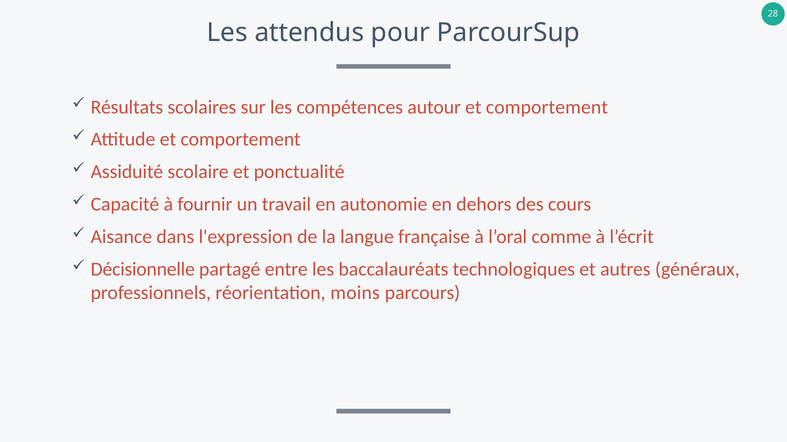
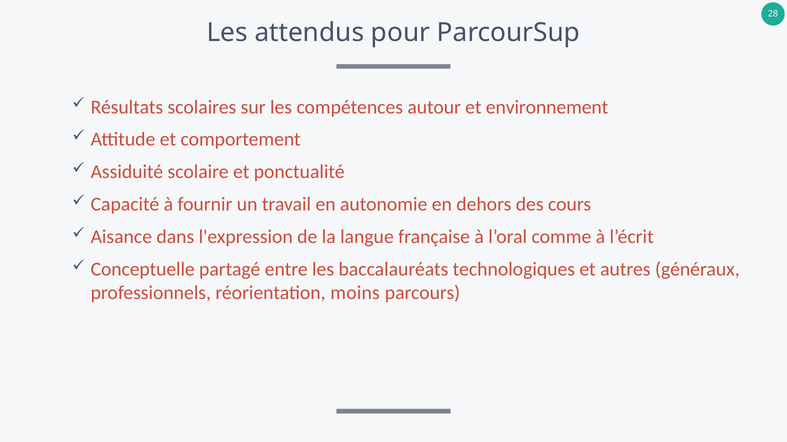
comportement: comportement -> environnement (547, 107)
Décisionnelle: Décisionnelle -> Conceptuelle (143, 270)
